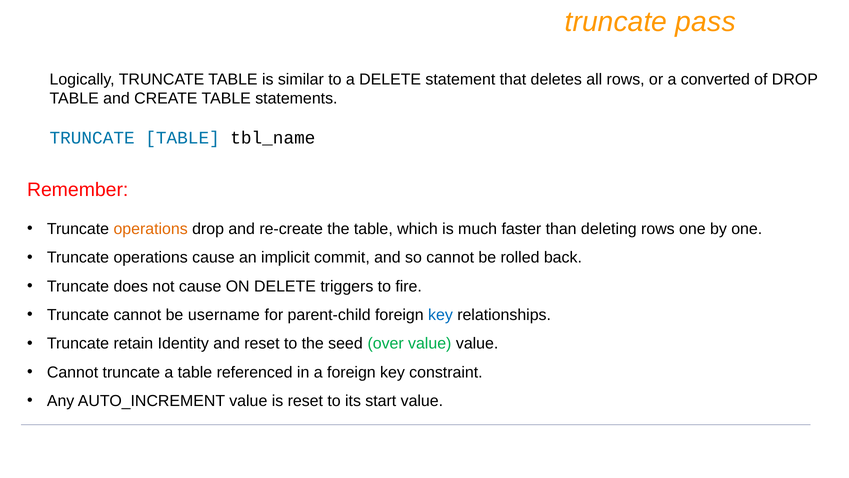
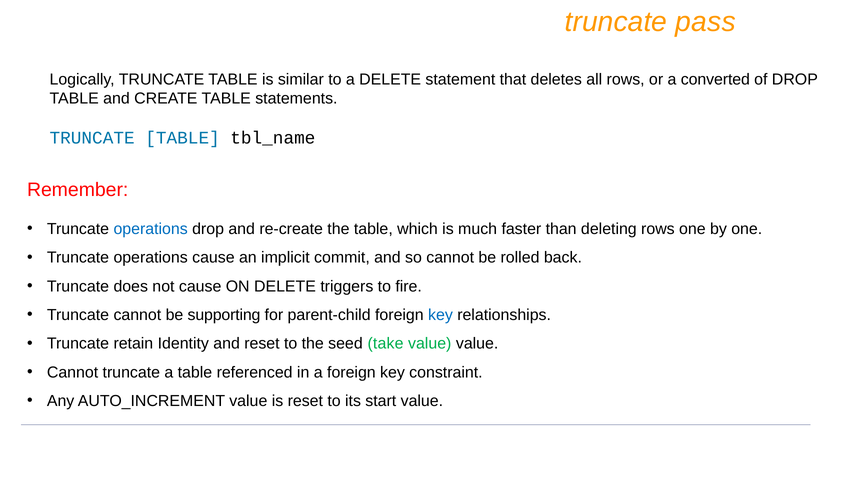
operations colour: orange -> blue (151, 229)
username: username -> supporting (224, 315)
over: over -> take (386, 343)
